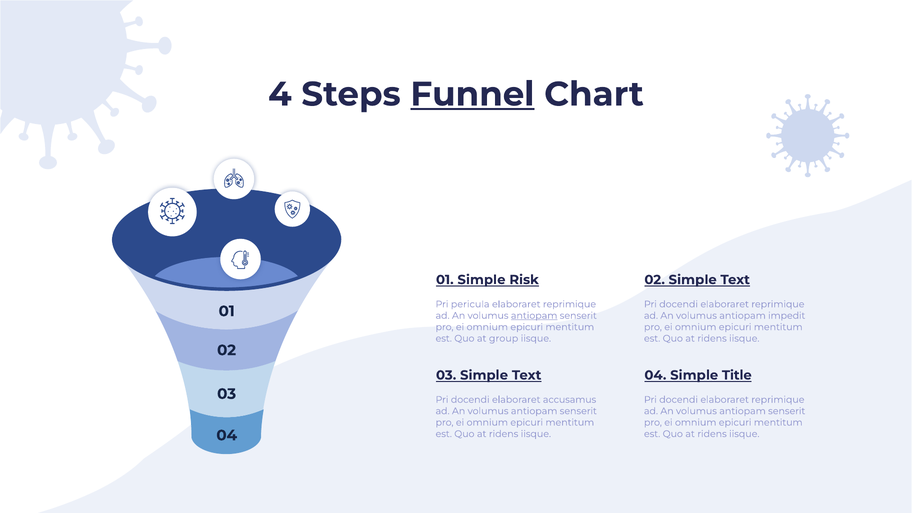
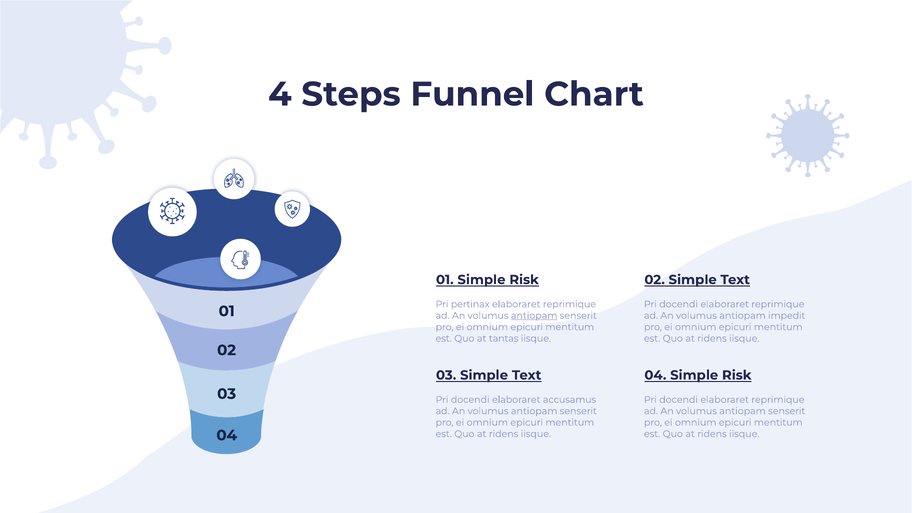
Funnel underline: present -> none (472, 94)
pericula: pericula -> pertinax (470, 304)
group: group -> tantas (504, 338)
04 Simple Title: Title -> Risk (737, 375)
